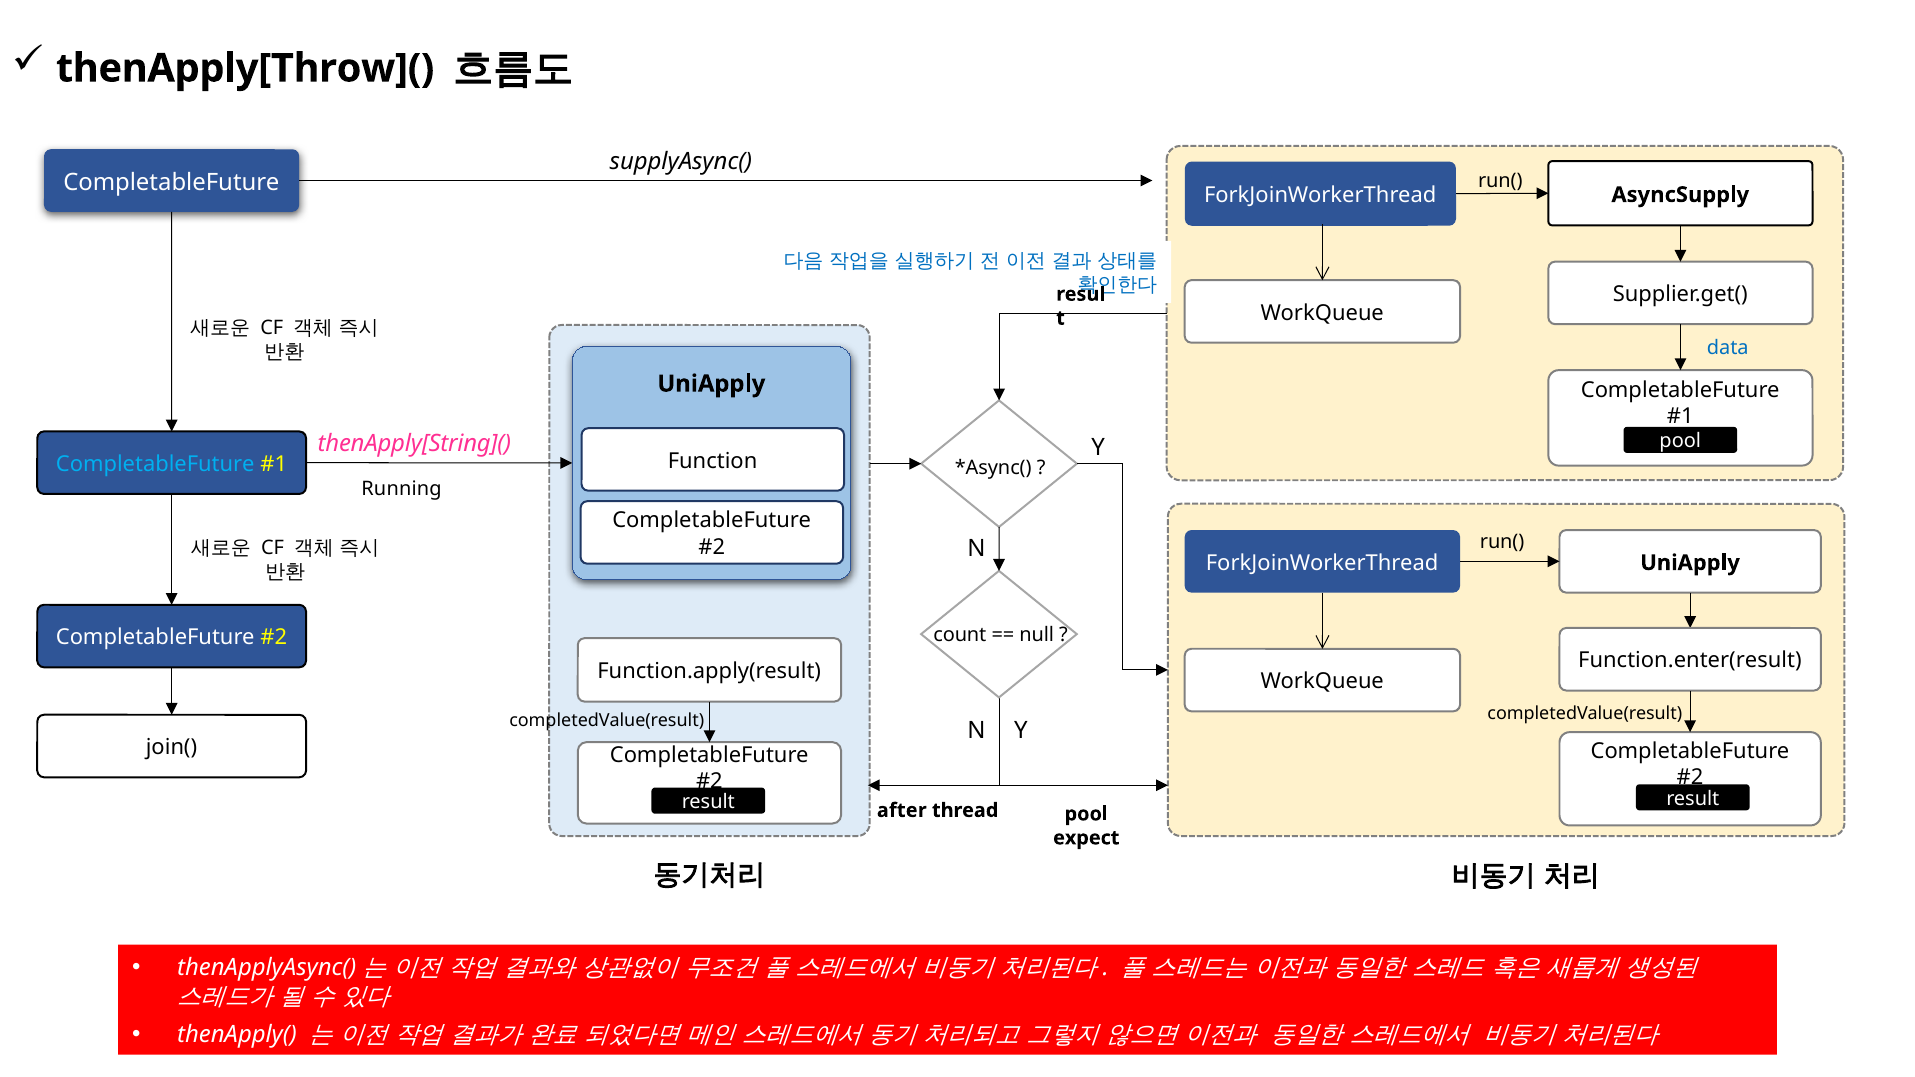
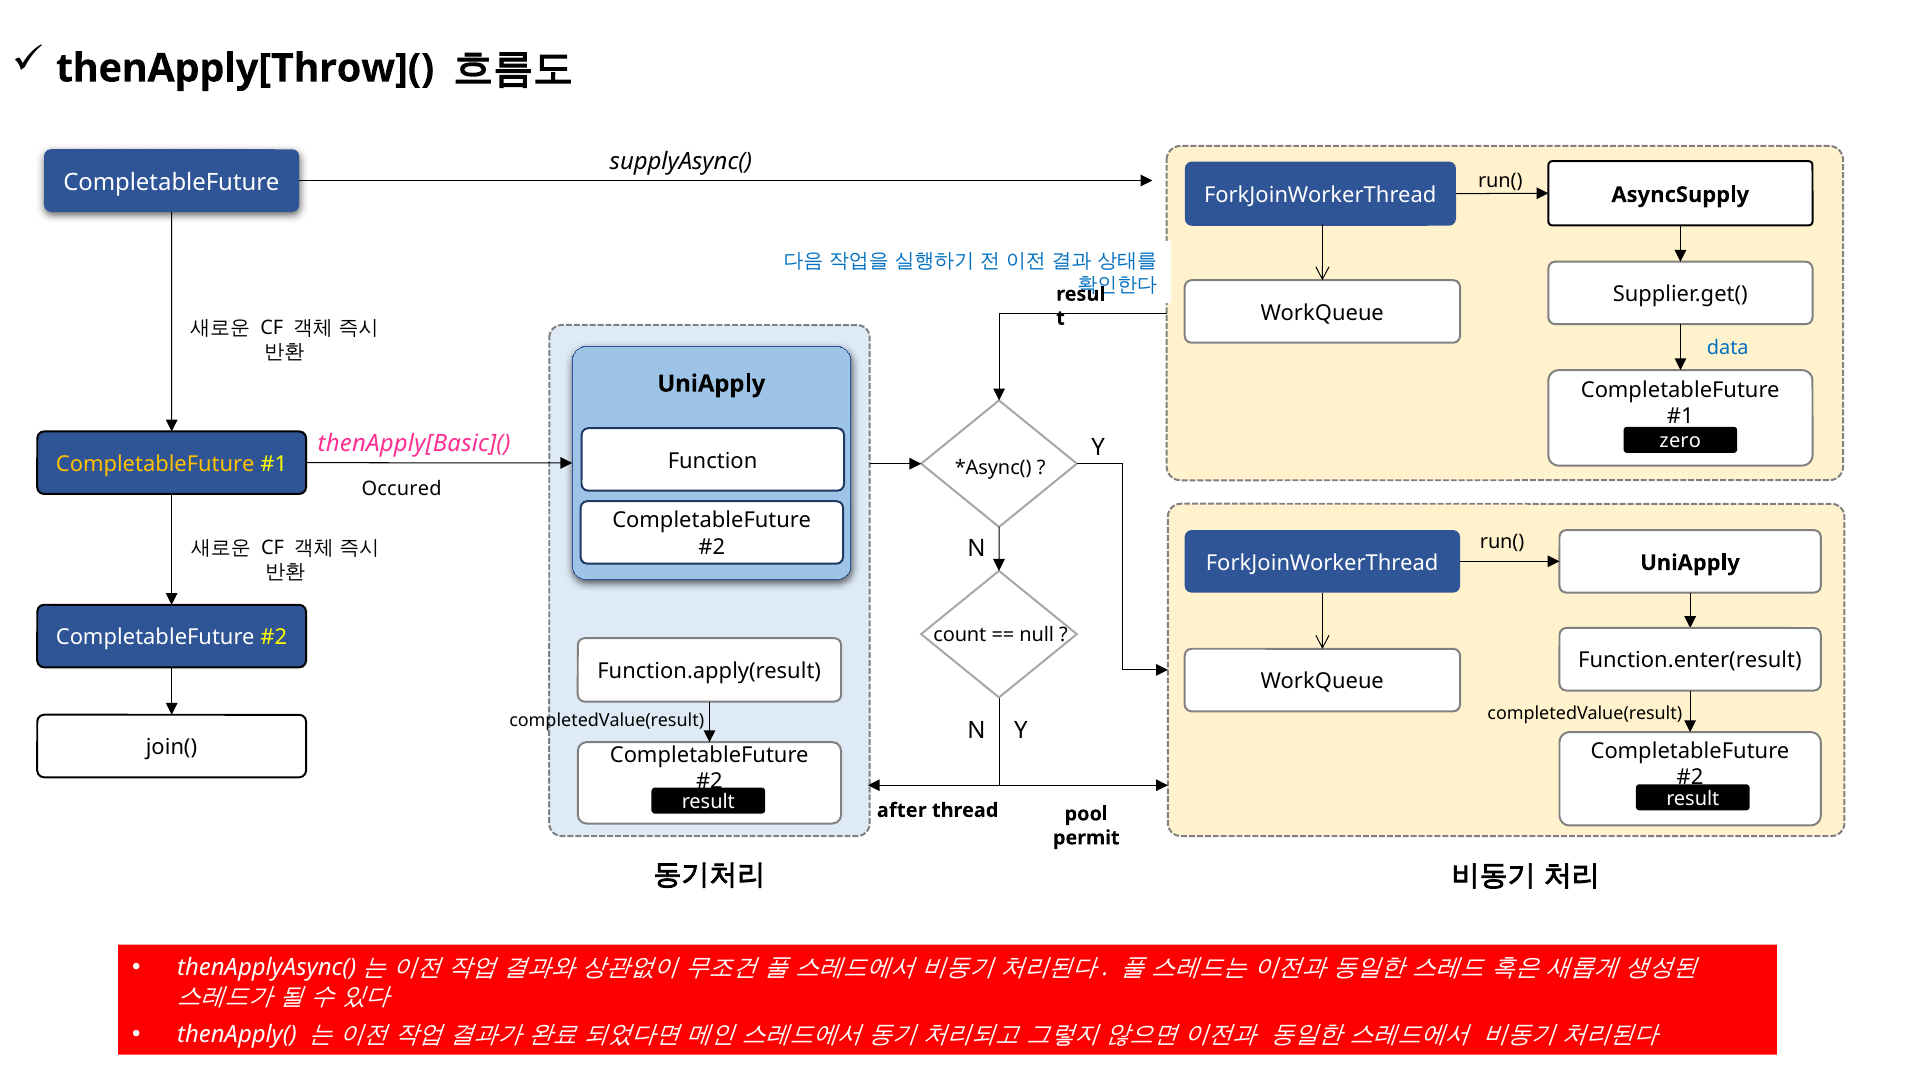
pool: pool -> zero (1680, 441)
thenApply[String](: thenApply[String]( -> thenApply[Basic]( (414, 444)
CompletableFuture colour: light blue -> yellow (155, 464)
Running: Running -> Occured (402, 489)
expect: expect -> permit (1086, 838)
